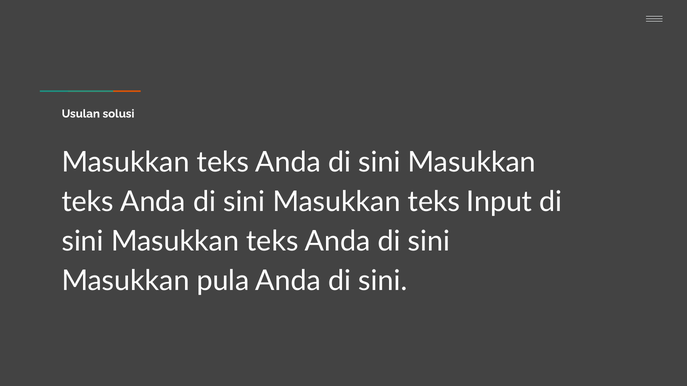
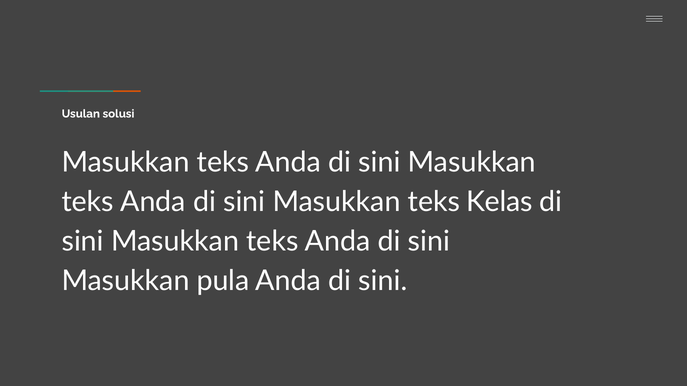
Input: Input -> Kelas (499, 202)
